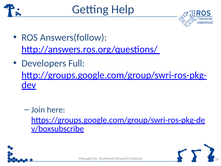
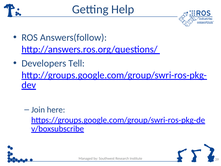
Full: Full -> Tell (77, 63)
